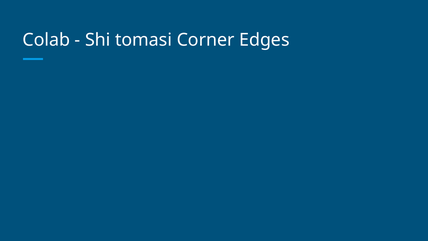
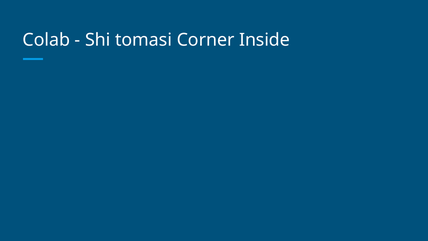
Edges: Edges -> Inside (264, 40)
